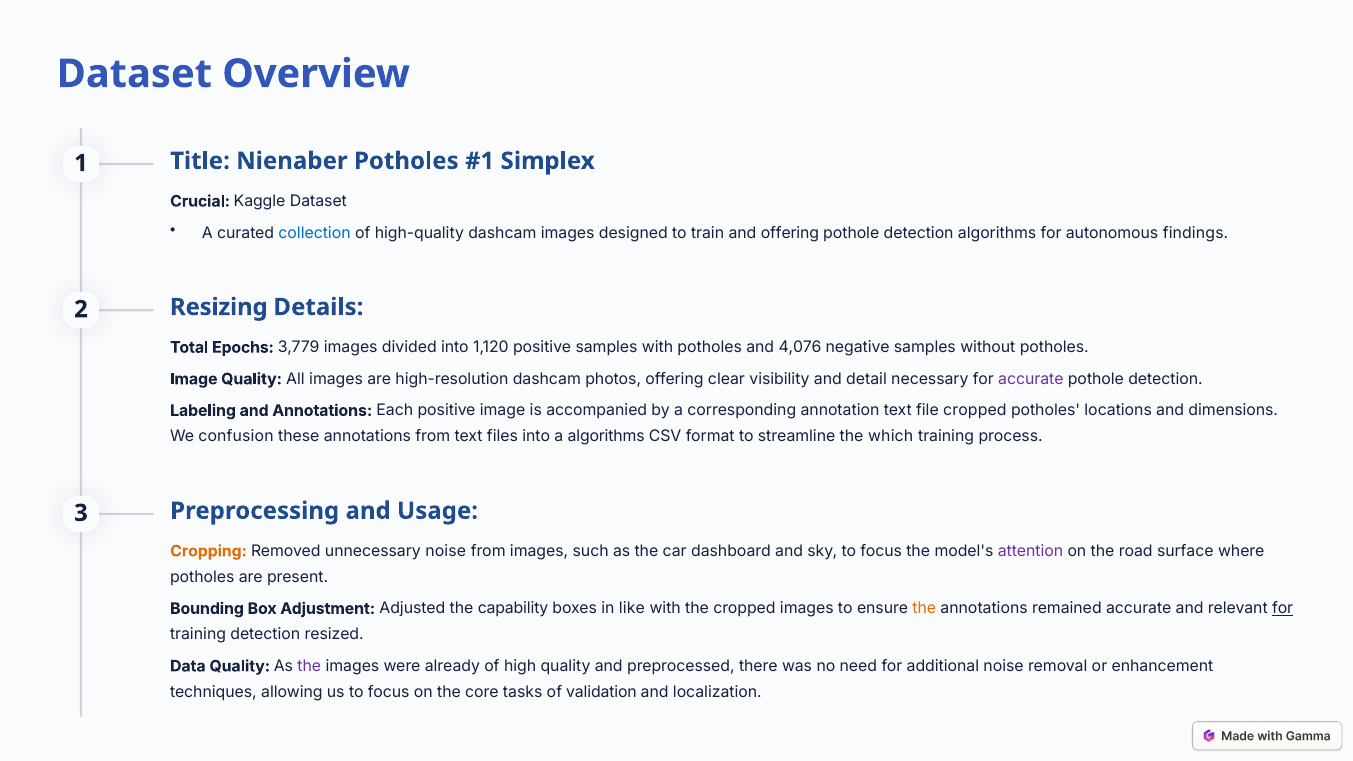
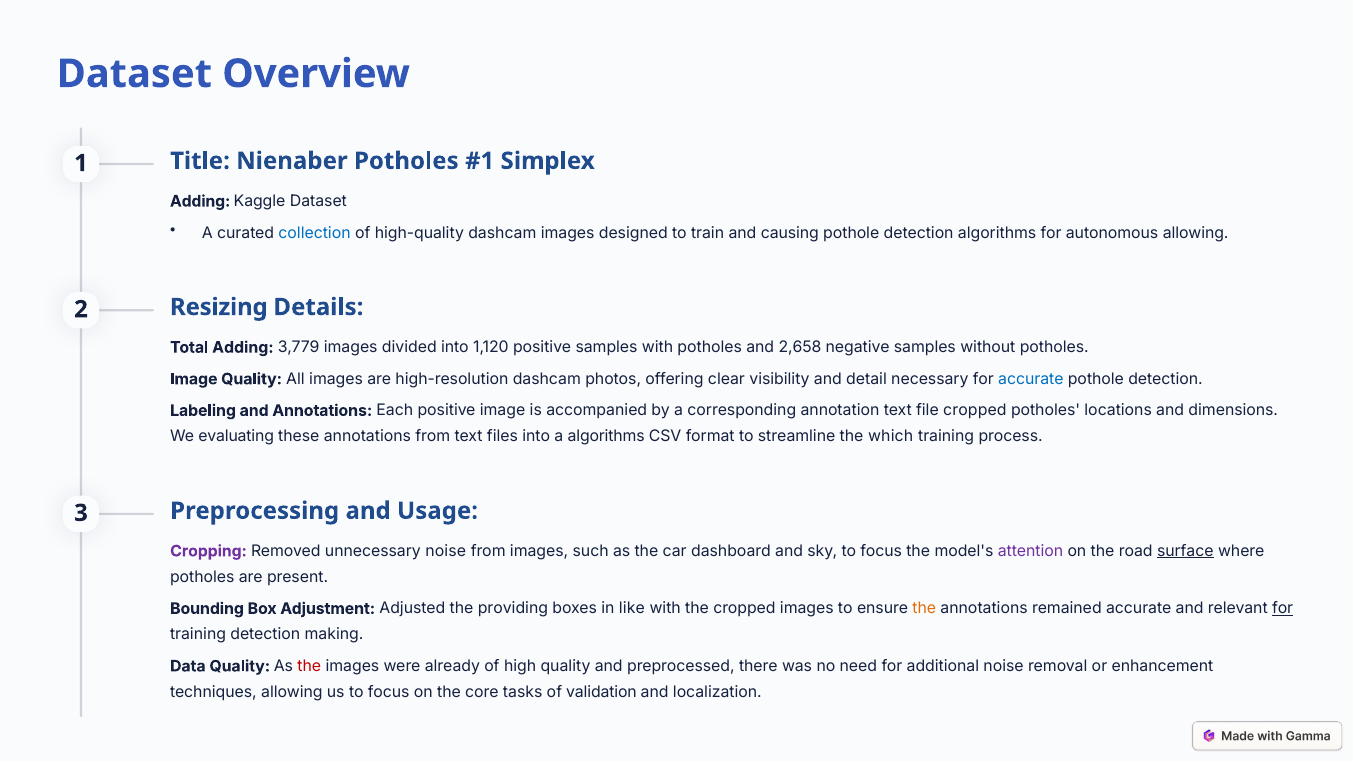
Crucial: Crucial -> Adding (200, 201)
and offering: offering -> causing (790, 233)
autonomous findings: findings -> allowing (1196, 233)
Total Epochs: Epochs -> Adding (243, 348)
4,076: 4,076 -> 2,658 (800, 348)
accurate colour: purple -> blue (1031, 379)
confusion: confusion -> evaluating (236, 436)
Cropping colour: orange -> purple (208, 551)
surface underline: none -> present (1185, 551)
capability: capability -> providing (513, 609)
resized: resized -> making (334, 635)
the colour: purple -> red (309, 666)
